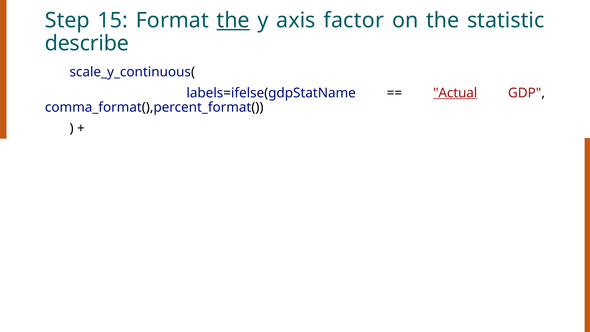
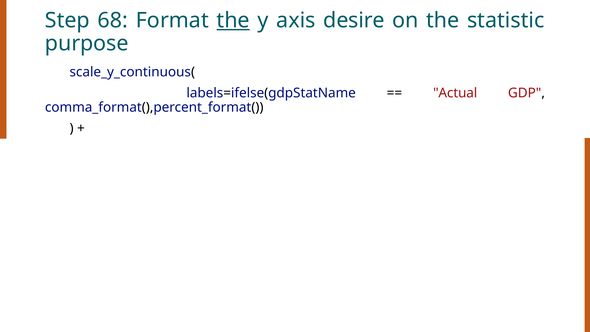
15: 15 -> 68 (113, 20)
factor: factor -> desire (354, 20)
describe: describe -> purpose (87, 44)
Actual underline: present -> none (455, 93)
